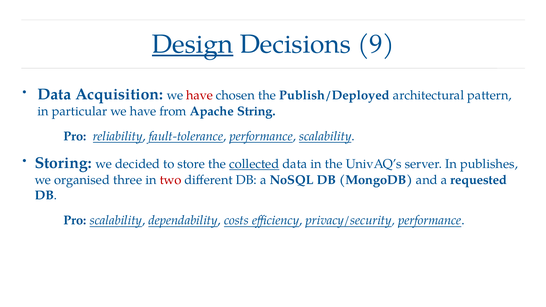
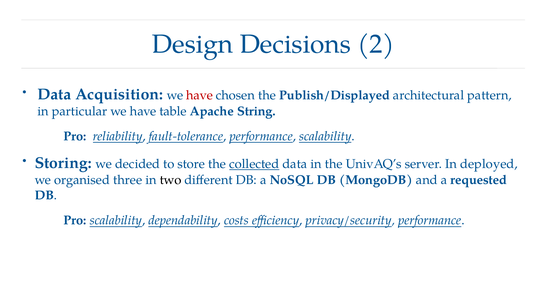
Design underline: present -> none (193, 44)
9: 9 -> 2 (376, 44)
Publish/Deployed: Publish/Deployed -> Publish/Displayed (335, 95)
from: from -> table (173, 111)
publishes: publishes -> deployed (489, 164)
two colour: red -> black (171, 180)
